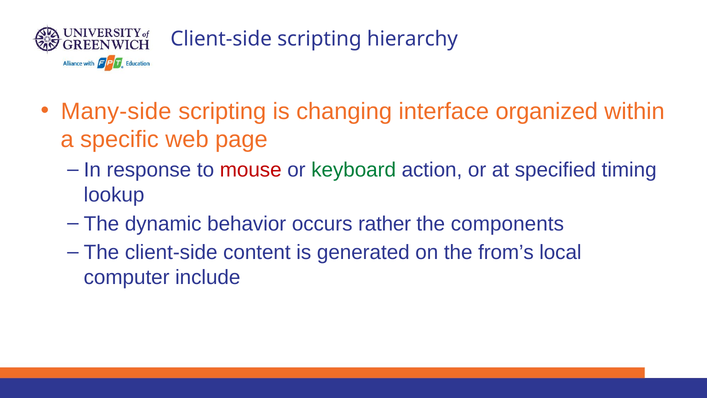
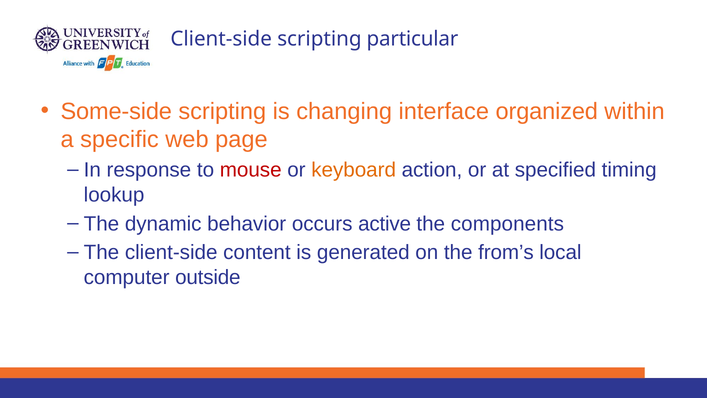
hierarchy: hierarchy -> particular (412, 39)
Many-side: Many-side -> Some-side (116, 111)
keyboard colour: green -> orange (354, 170)
rather: rather -> active (385, 224)
include: include -> outside (208, 277)
